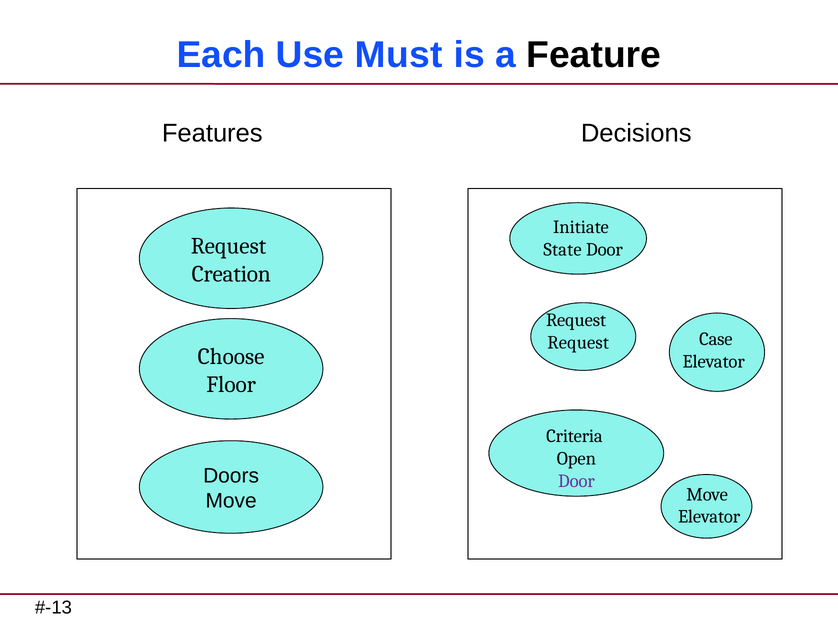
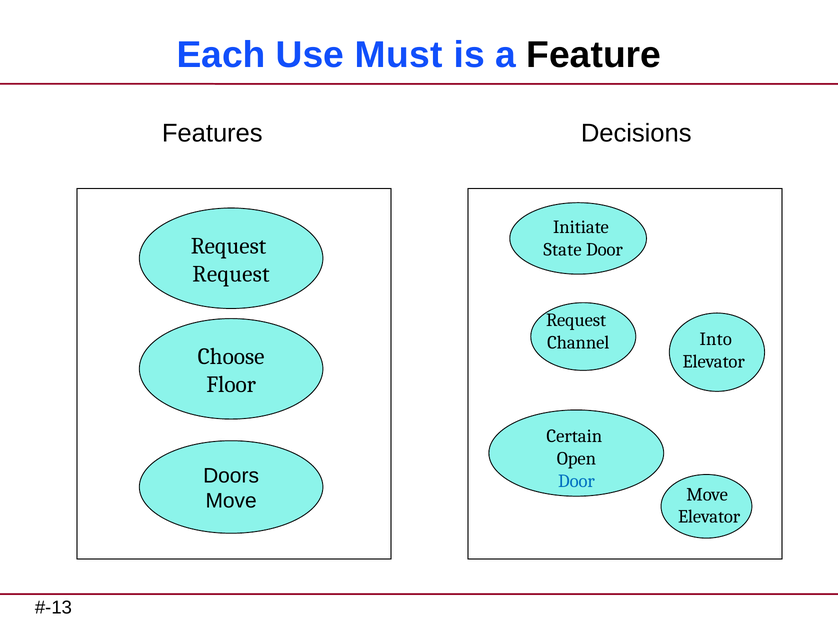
Creation: Creation -> Request (231, 274)
Case: Case -> Into (716, 339)
Request: Request -> Channel (578, 342)
Criteria: Criteria -> Certain (574, 436)
Door colour: purple -> blue (576, 481)
